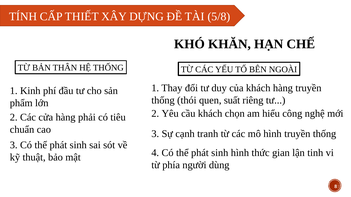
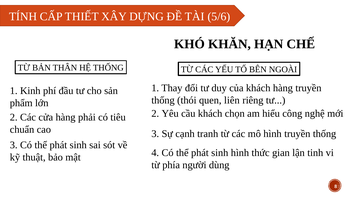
5/8: 5/8 -> 5/6 (219, 16)
suất: suất -> liên (232, 100)
